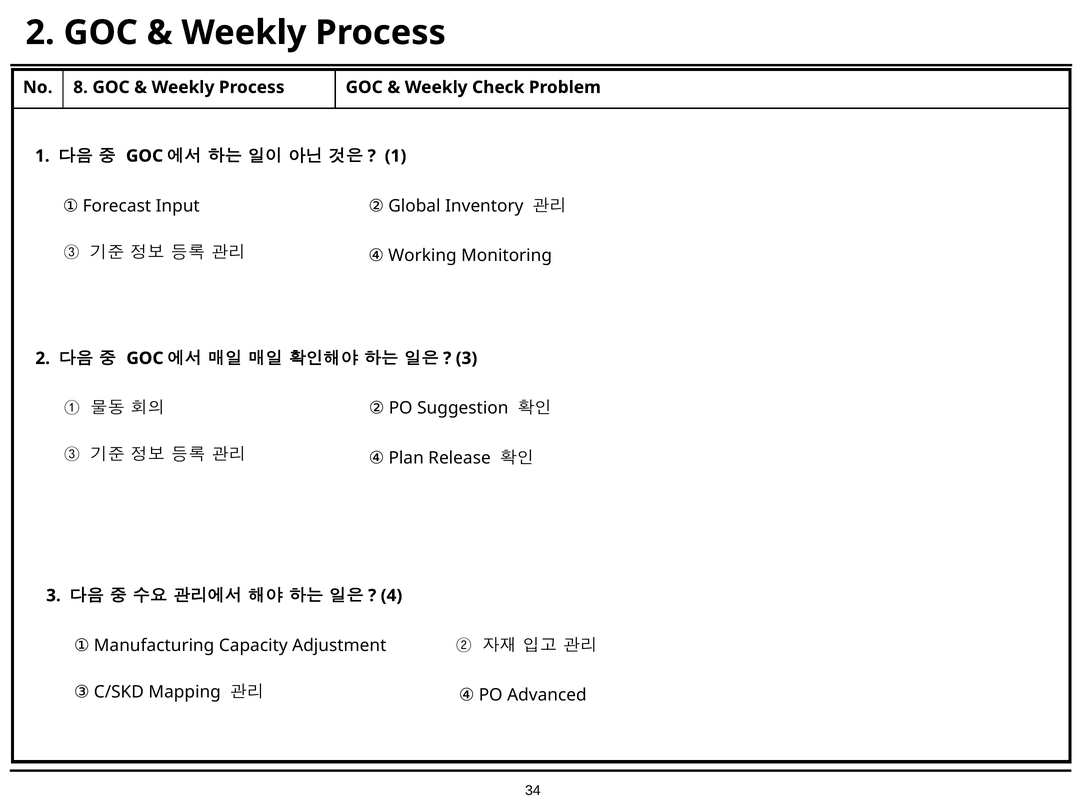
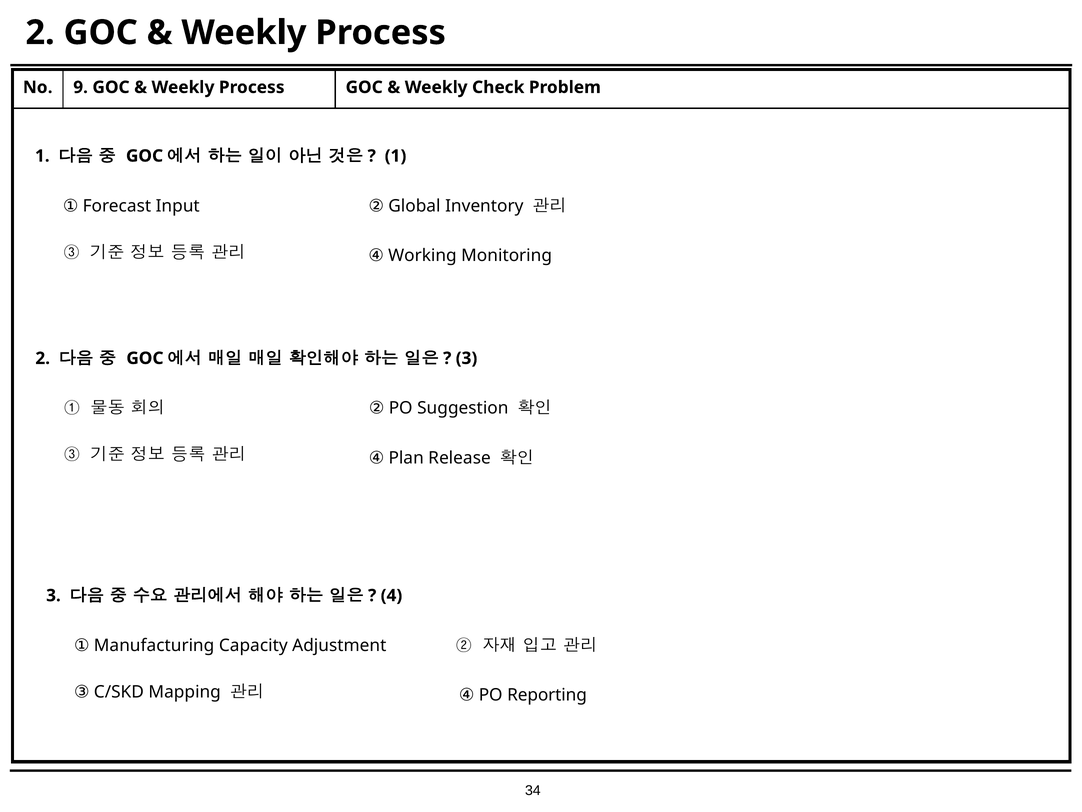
8: 8 -> 9 (81, 87)
Advanced: Advanced -> Reporting (547, 695)
